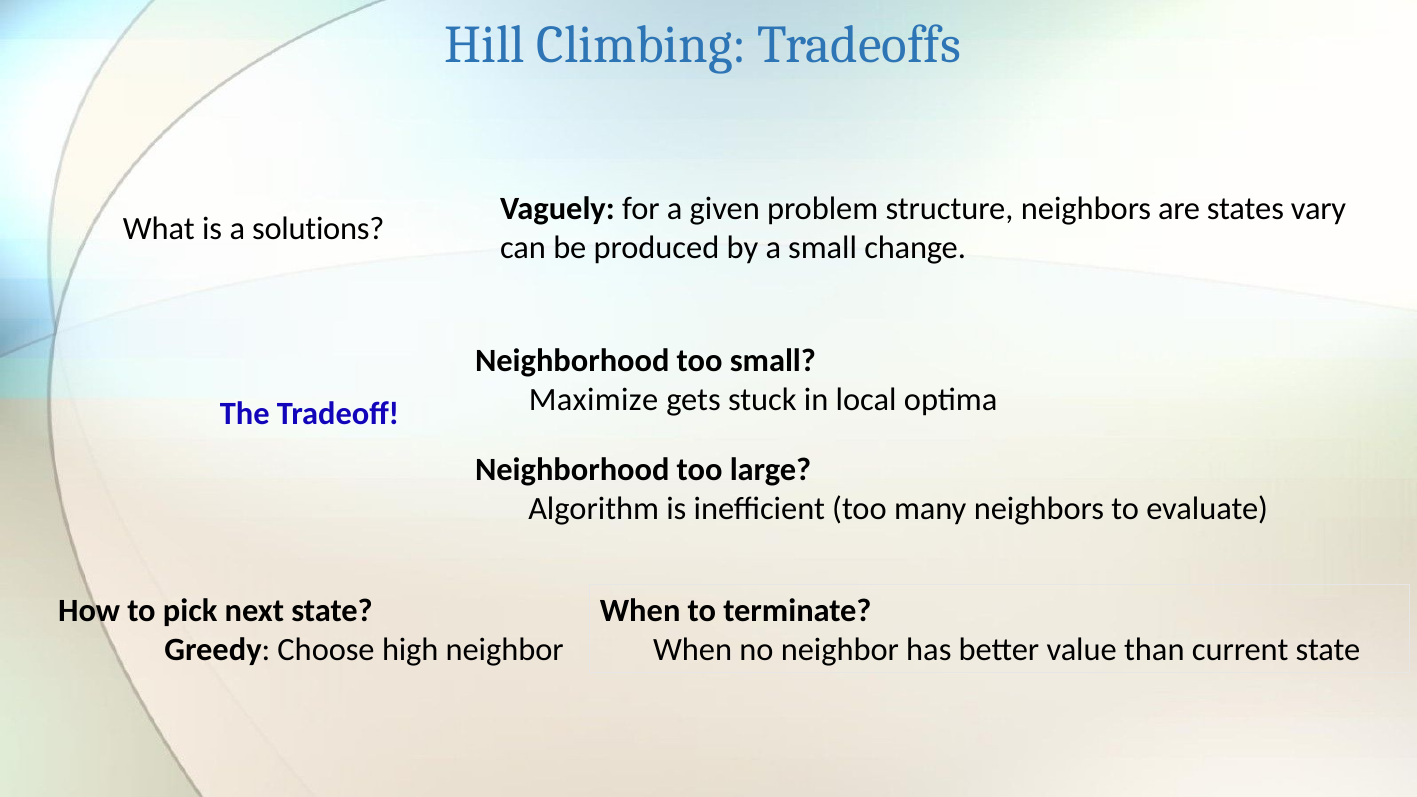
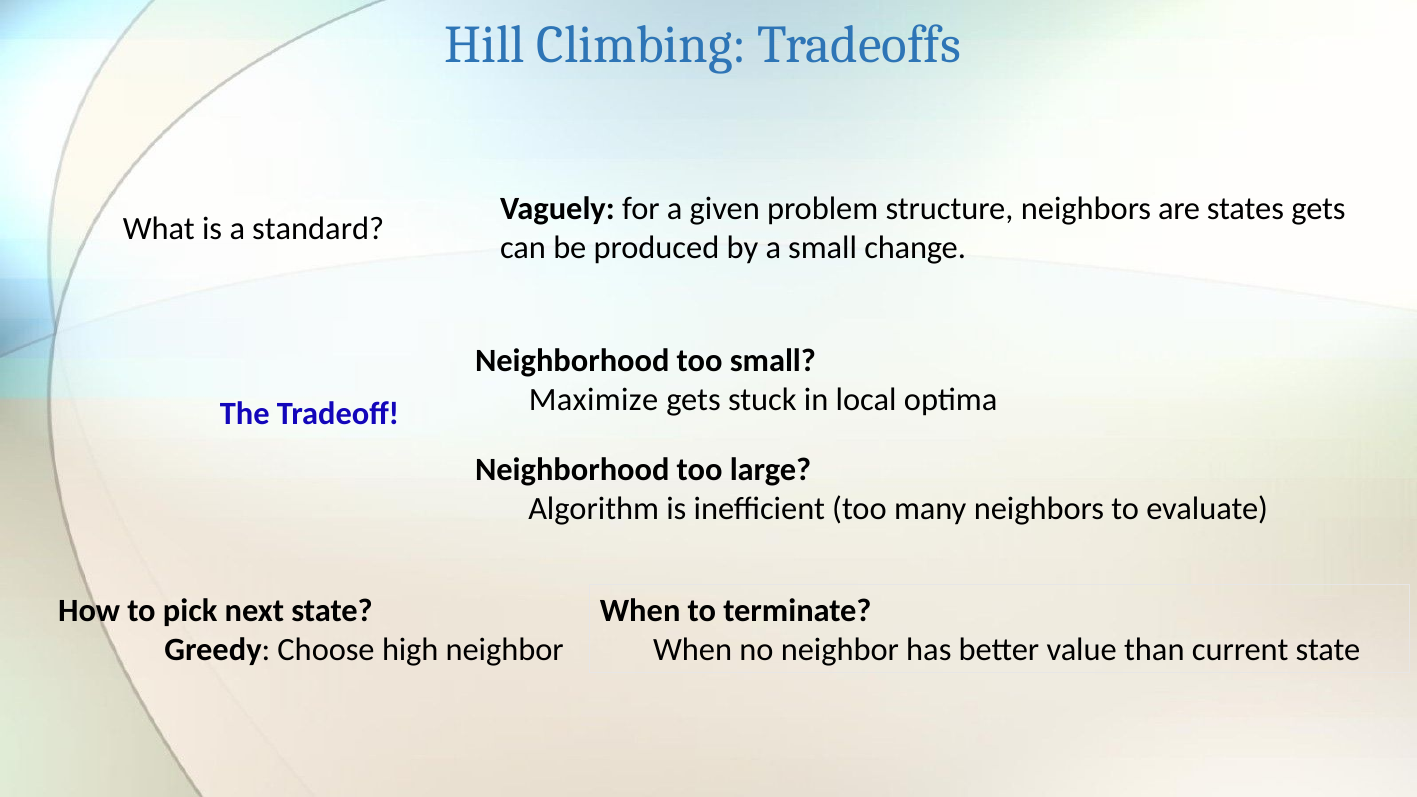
states vary: vary -> gets (1318, 209)
solutions: solutions -> standard (318, 229)
